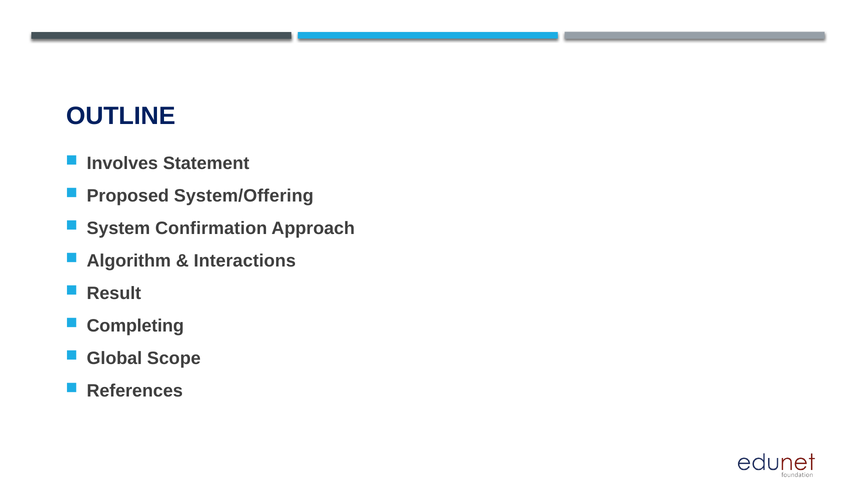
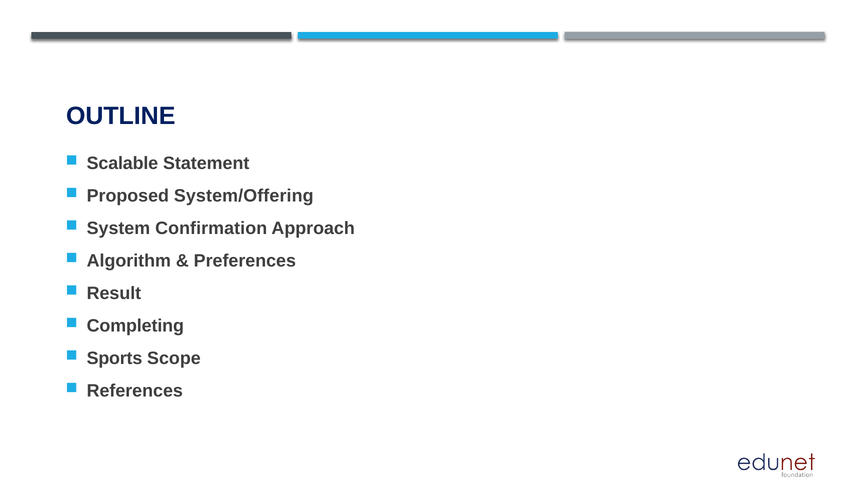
Involves: Involves -> Scalable (122, 163)
Interactions: Interactions -> Preferences (245, 261)
Global: Global -> Sports (115, 358)
